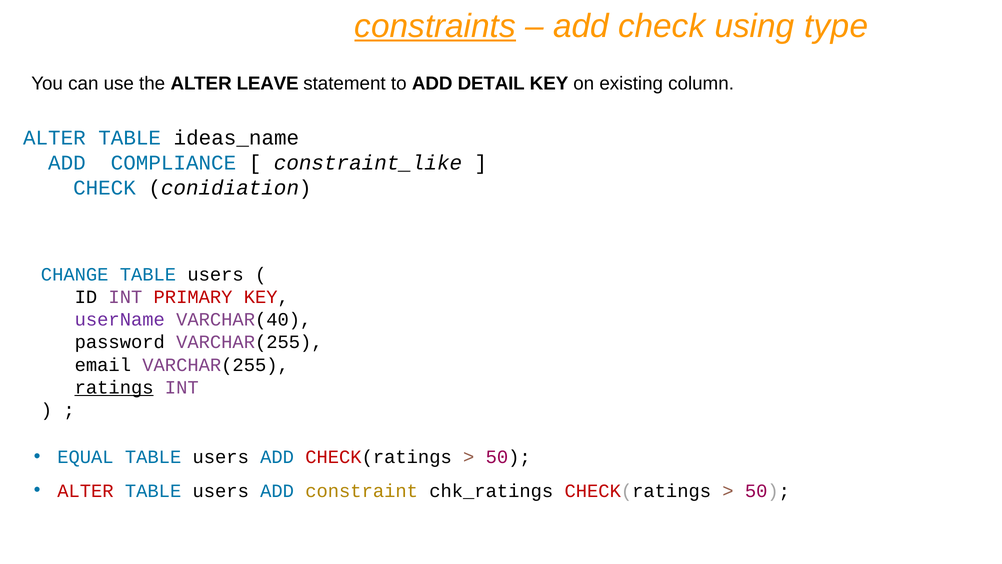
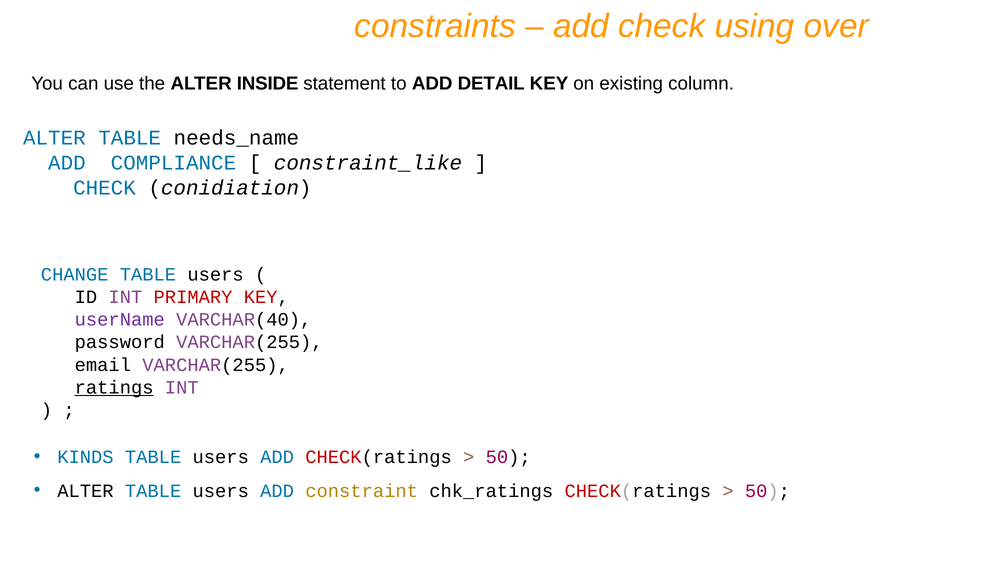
constraints underline: present -> none (435, 26)
type: type -> over (836, 26)
LEAVE: LEAVE -> INSIDE (268, 83)
ideas_name: ideas_name -> needs_name (236, 138)
EQUAL: EQUAL -> KINDS (85, 457)
ALTER colour: red -> black (85, 490)
